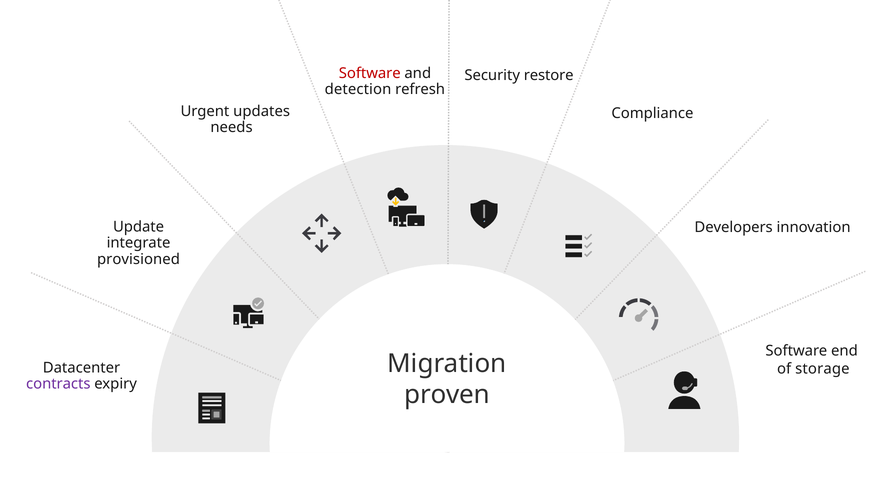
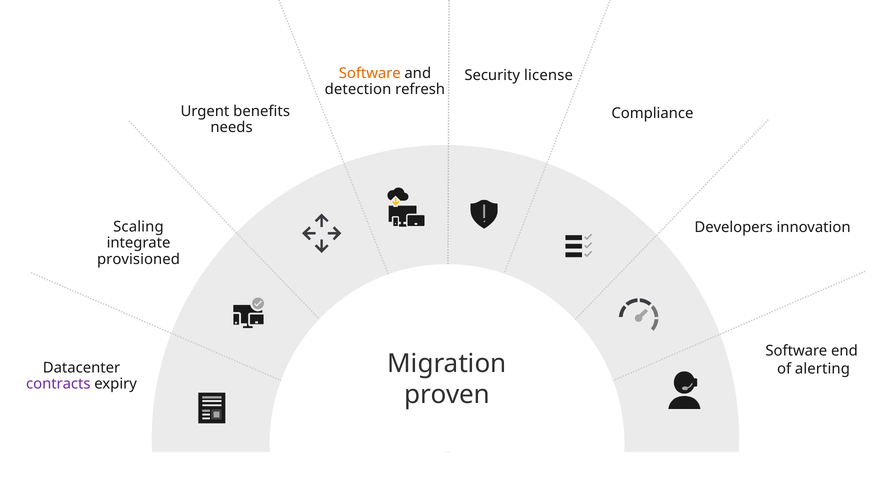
Software colour: red -> orange (370, 73)
restore: restore -> license (549, 75)
updates: updates -> benefits (262, 111)
Update: Update -> Scaling (138, 227)
storage: storage -> alerting (822, 369)
